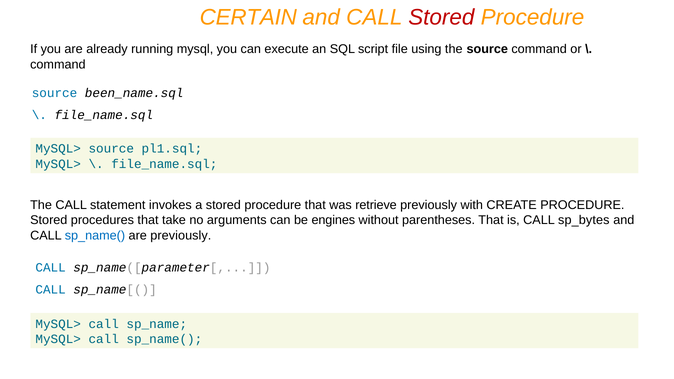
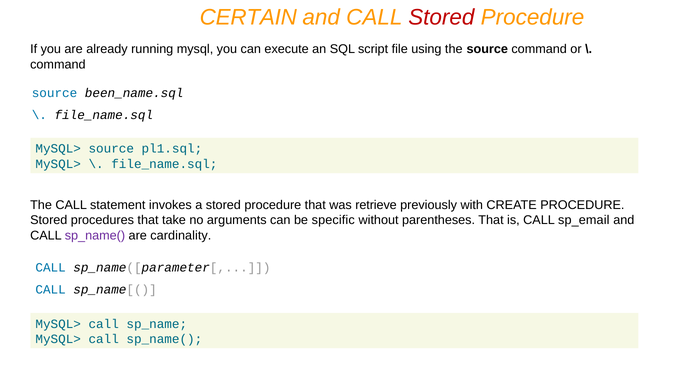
engines: engines -> specific (333, 220)
sp_bytes: sp_bytes -> sp_email (584, 220)
sp_name( colour: blue -> purple (95, 236)
are previously: previously -> cardinality (181, 236)
